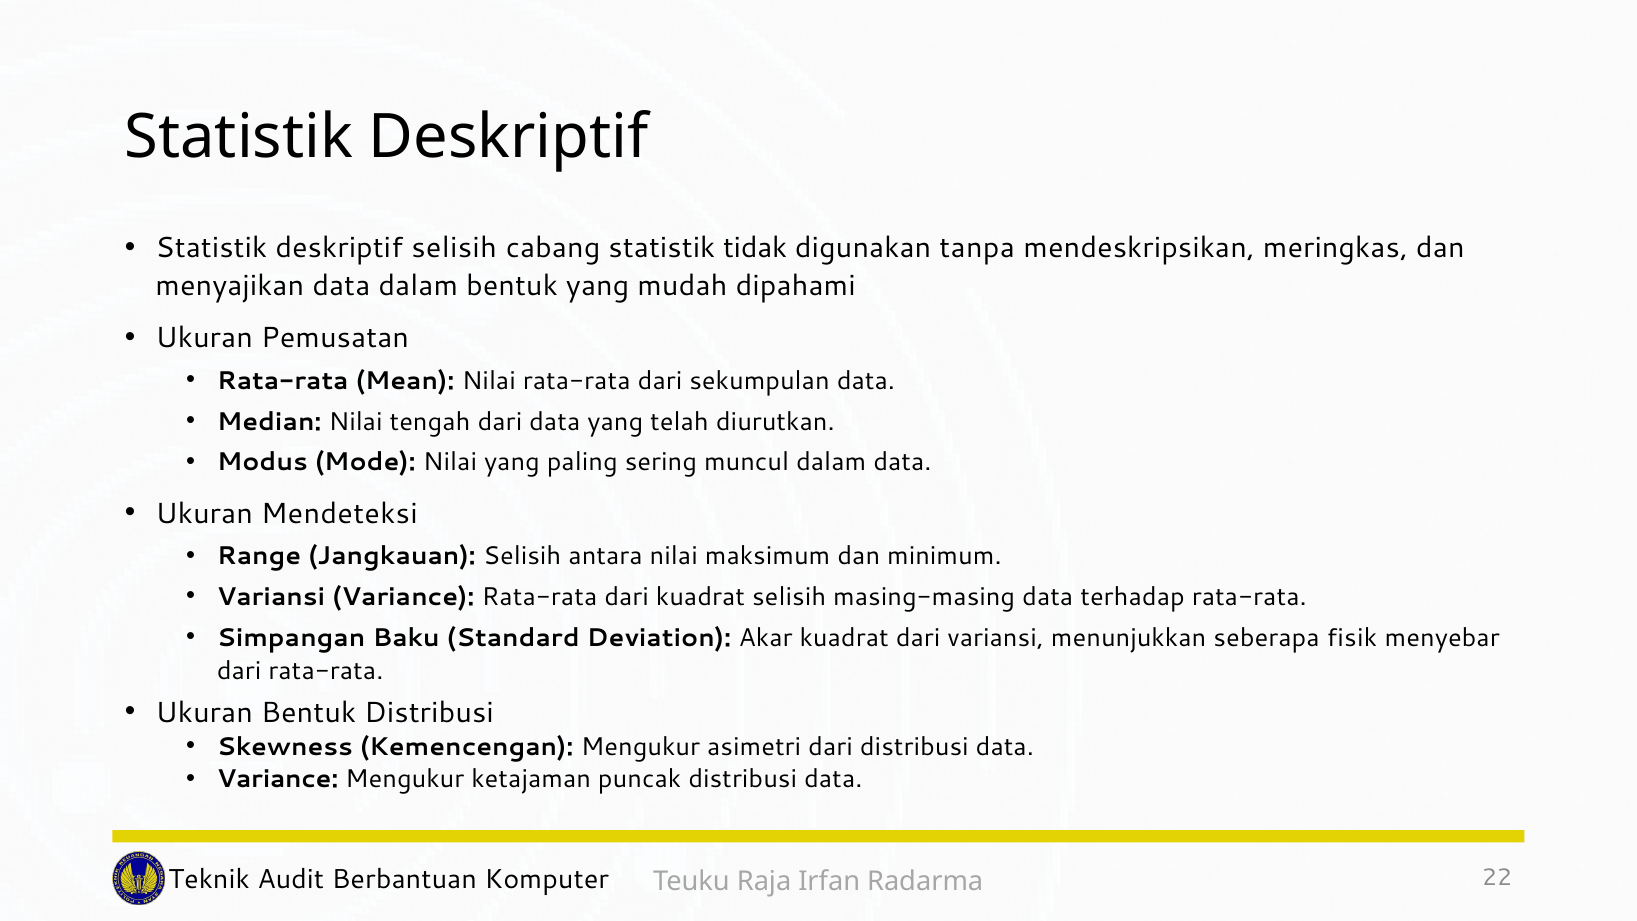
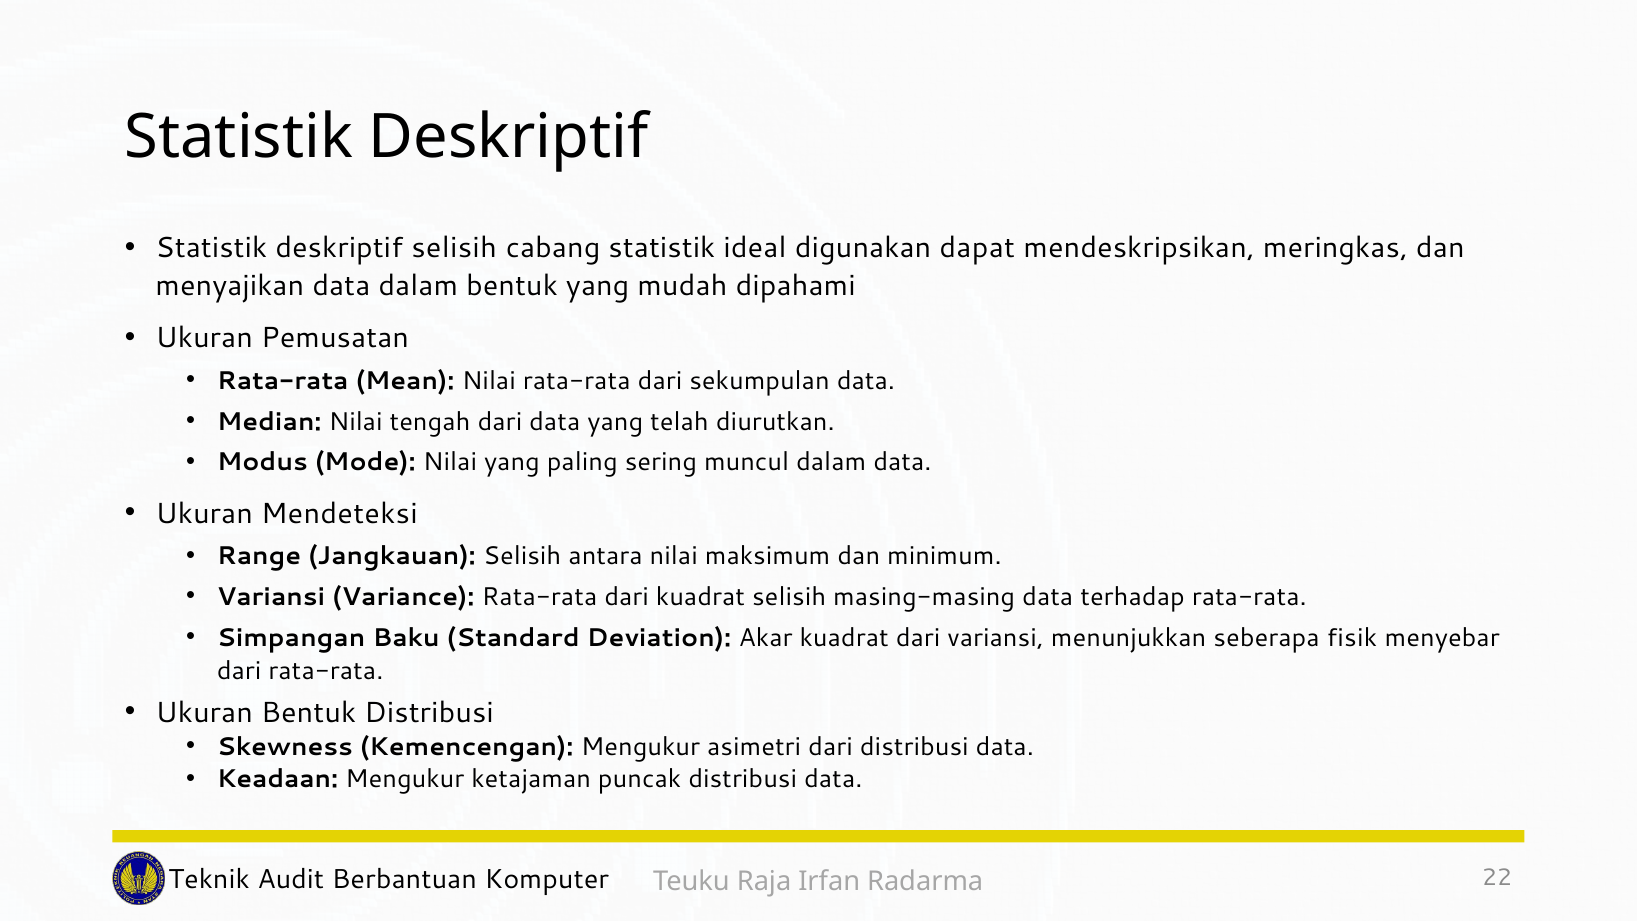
tidak: tidak -> ideal (755, 248)
tanpa: tanpa -> dapat (977, 248)
Variance: Variance -> Keadaan (278, 779)
